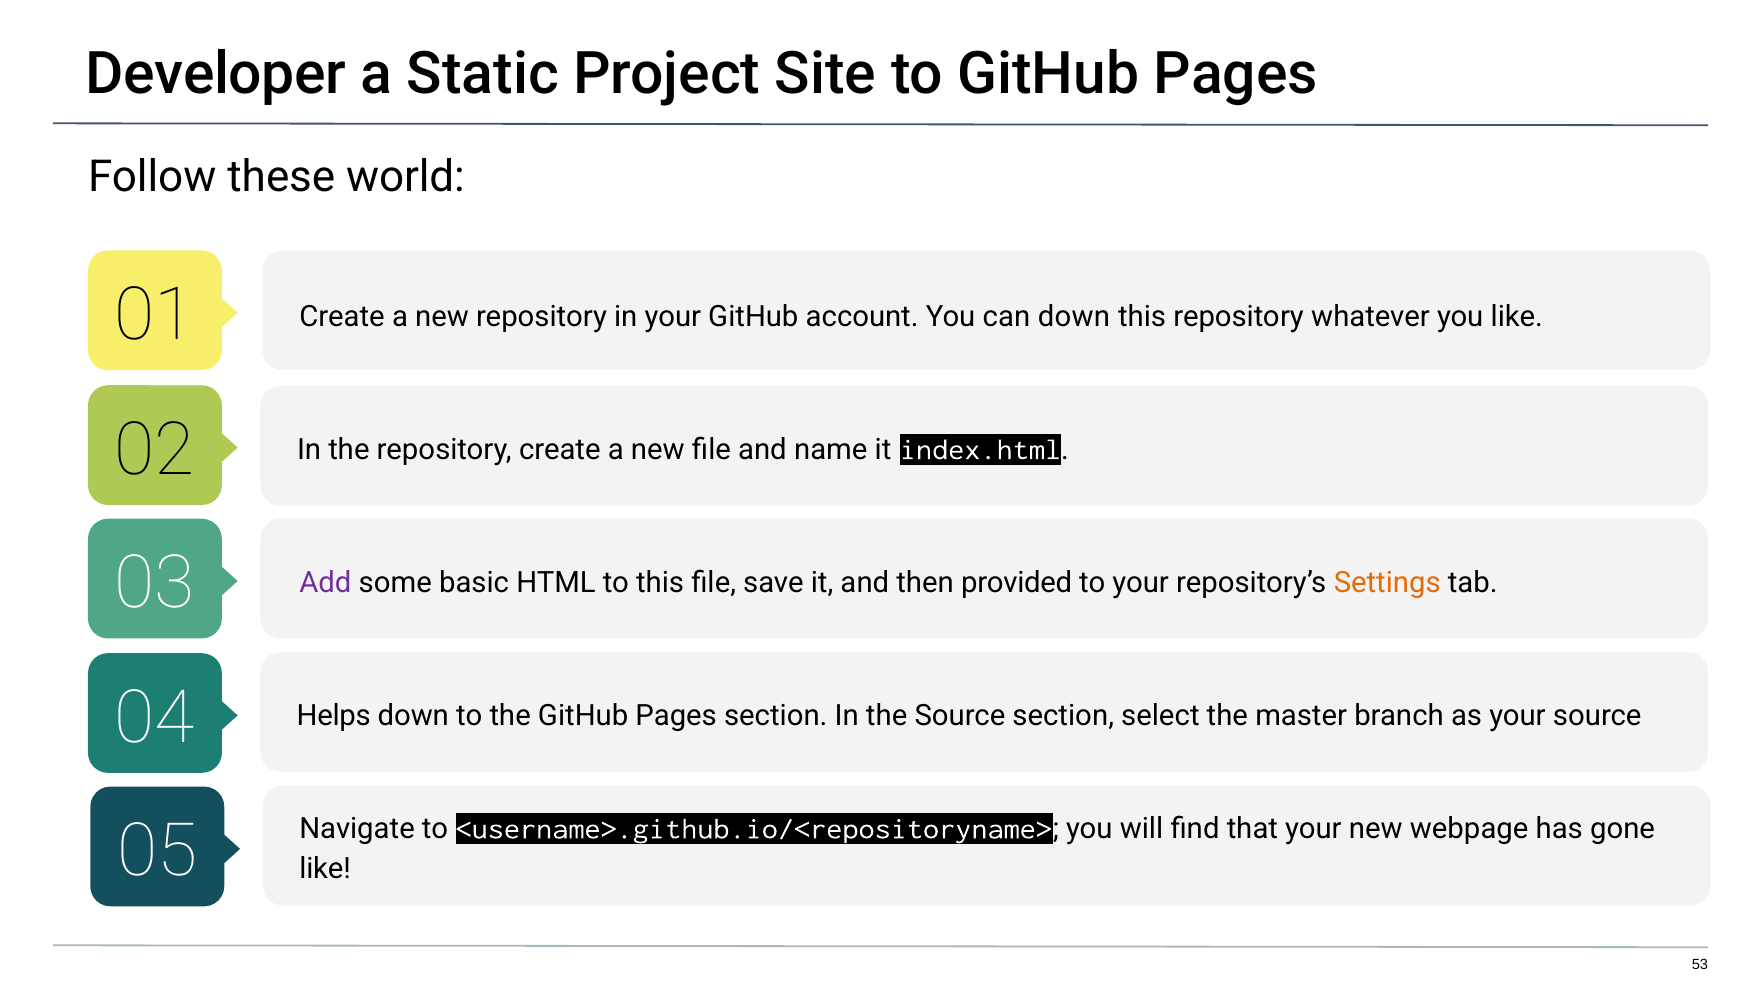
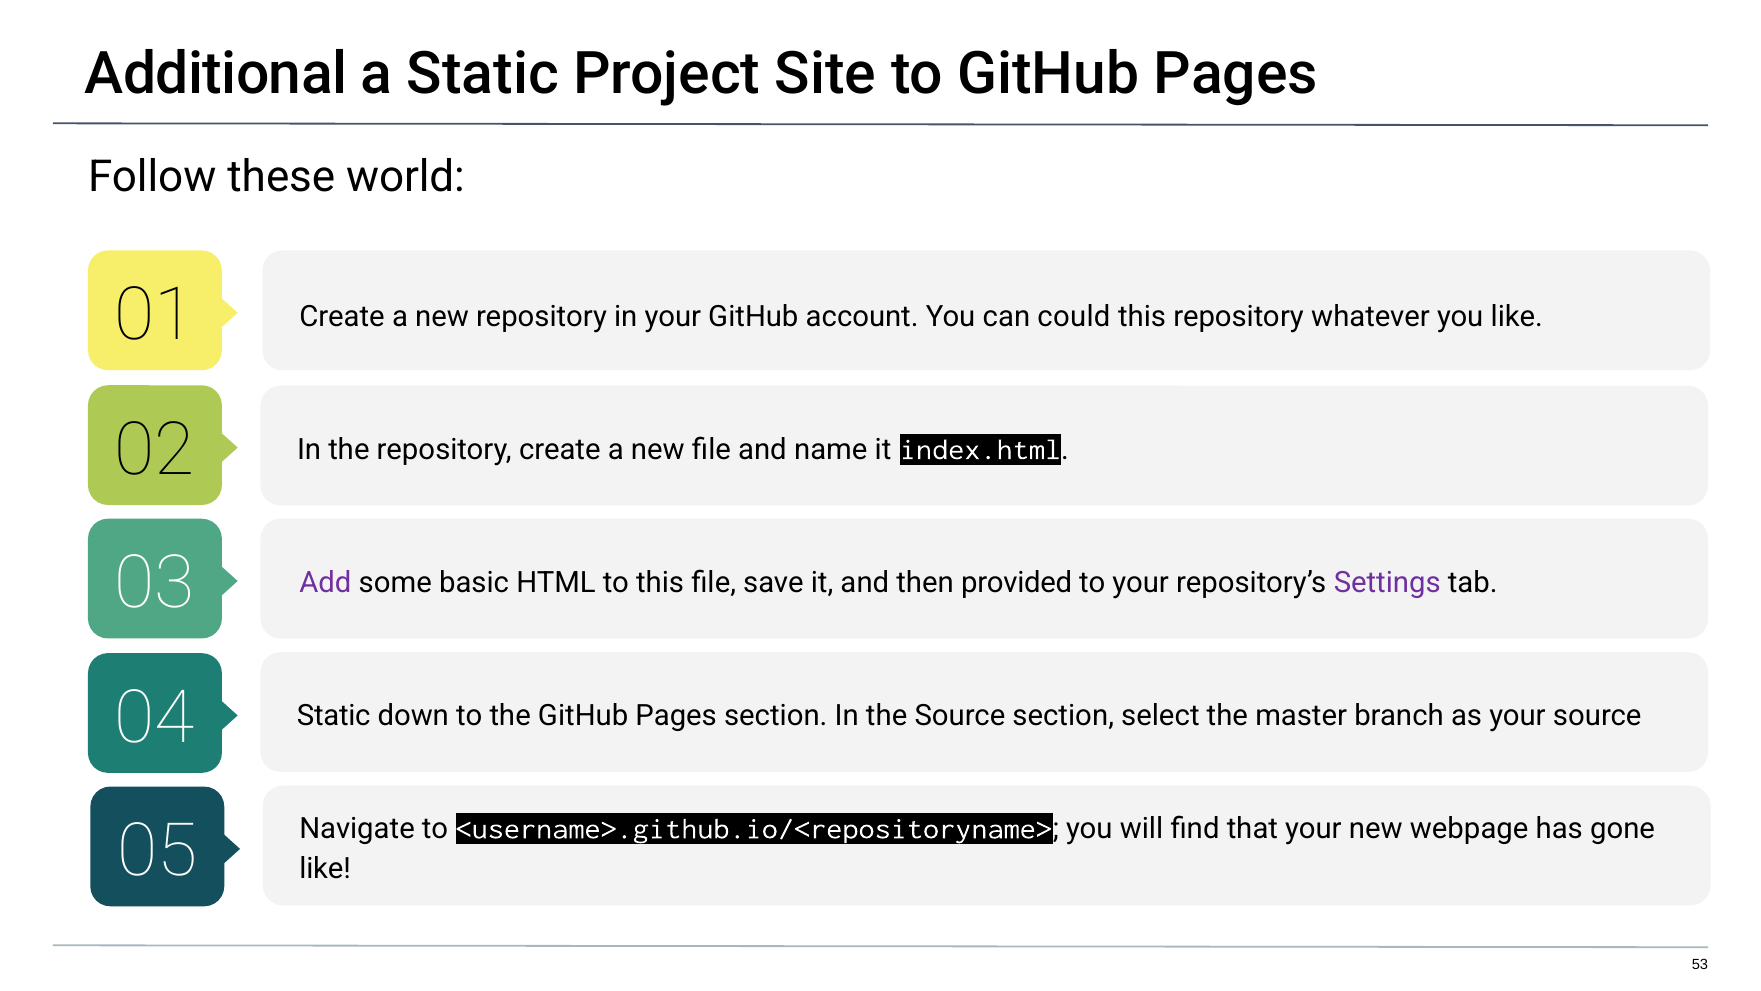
Developer: Developer -> Additional (216, 75)
can down: down -> could (1074, 317)
Settings colour: orange -> purple (1387, 582)
Helps: Helps -> Static (334, 715)
